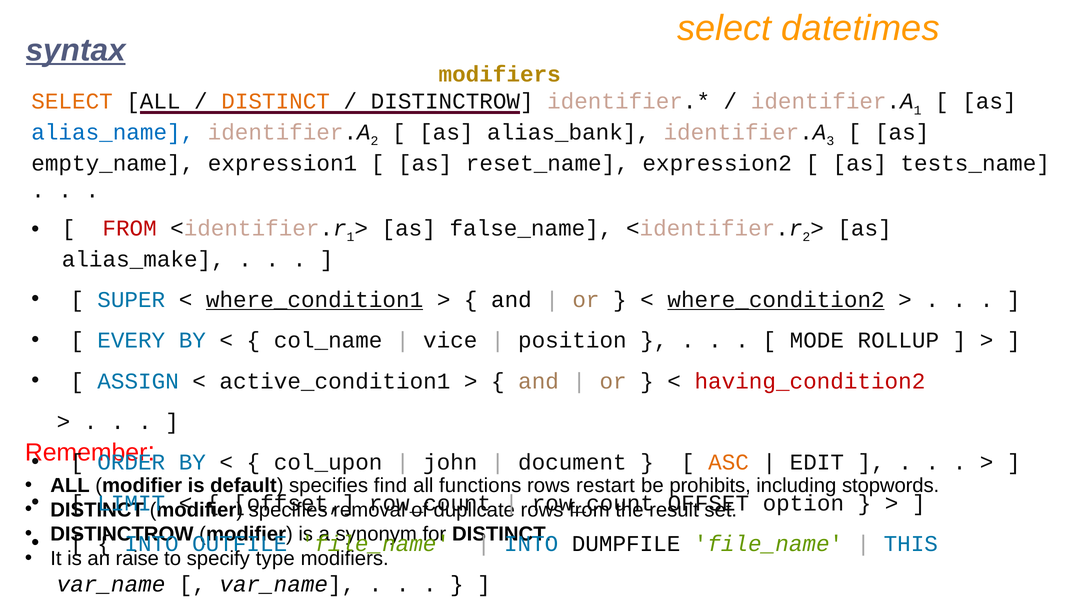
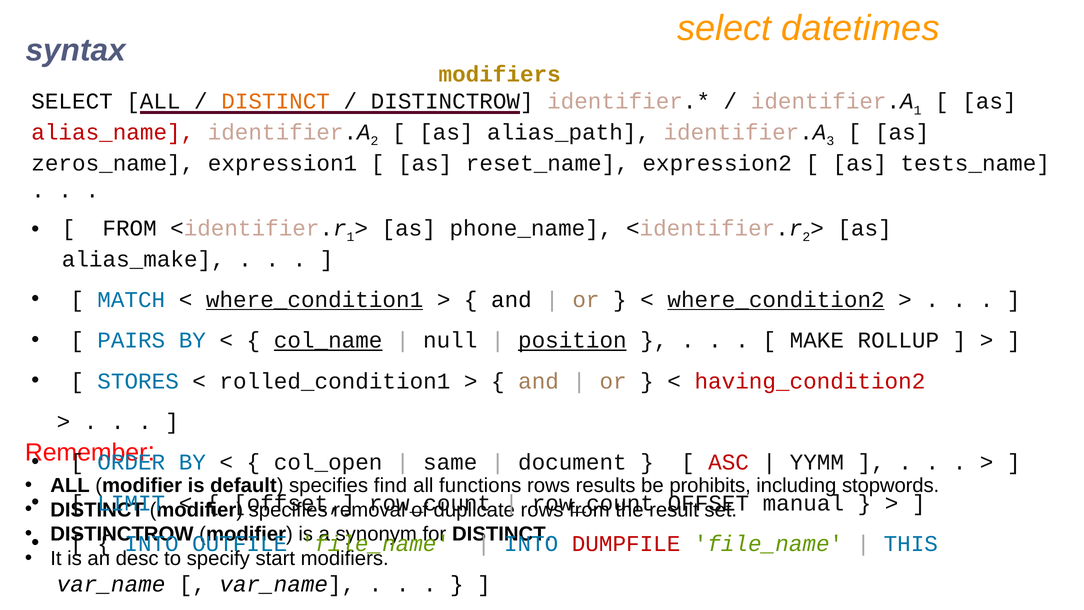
syntax underline: present -> none (76, 50)
SELECT colour: orange -> black (72, 101)
alias_name colour: blue -> red (113, 132)
alias_bank: alias_bank -> alias_path (569, 132)
empty_name: empty_name -> zeros_name (113, 163)
FROM colour: red -> black (130, 228)
false_name: false_name -> phone_name (531, 228)
SUPER: SUPER -> MATCH (131, 300)
EVERY: EVERY -> PAIRS (131, 340)
col_name underline: none -> present (328, 340)
vice: vice -> null (450, 340)
position underline: none -> present (572, 340)
MODE: MODE -> MAKE (817, 340)
ASSIGN: ASSIGN -> STORES (138, 381)
active_condition1: active_condition1 -> rolled_condition1 (335, 381)
col_upon: col_upon -> col_open (328, 462)
john: john -> same (450, 462)
ASC colour: orange -> red (729, 462)
EDIT: EDIT -> YYMM (817, 462)
restart: restart -> results (606, 485)
option: option -> manual (803, 503)
DUMPFILE colour: black -> red (626, 543)
raise: raise -> desc (137, 558)
type: type -> start (275, 558)
